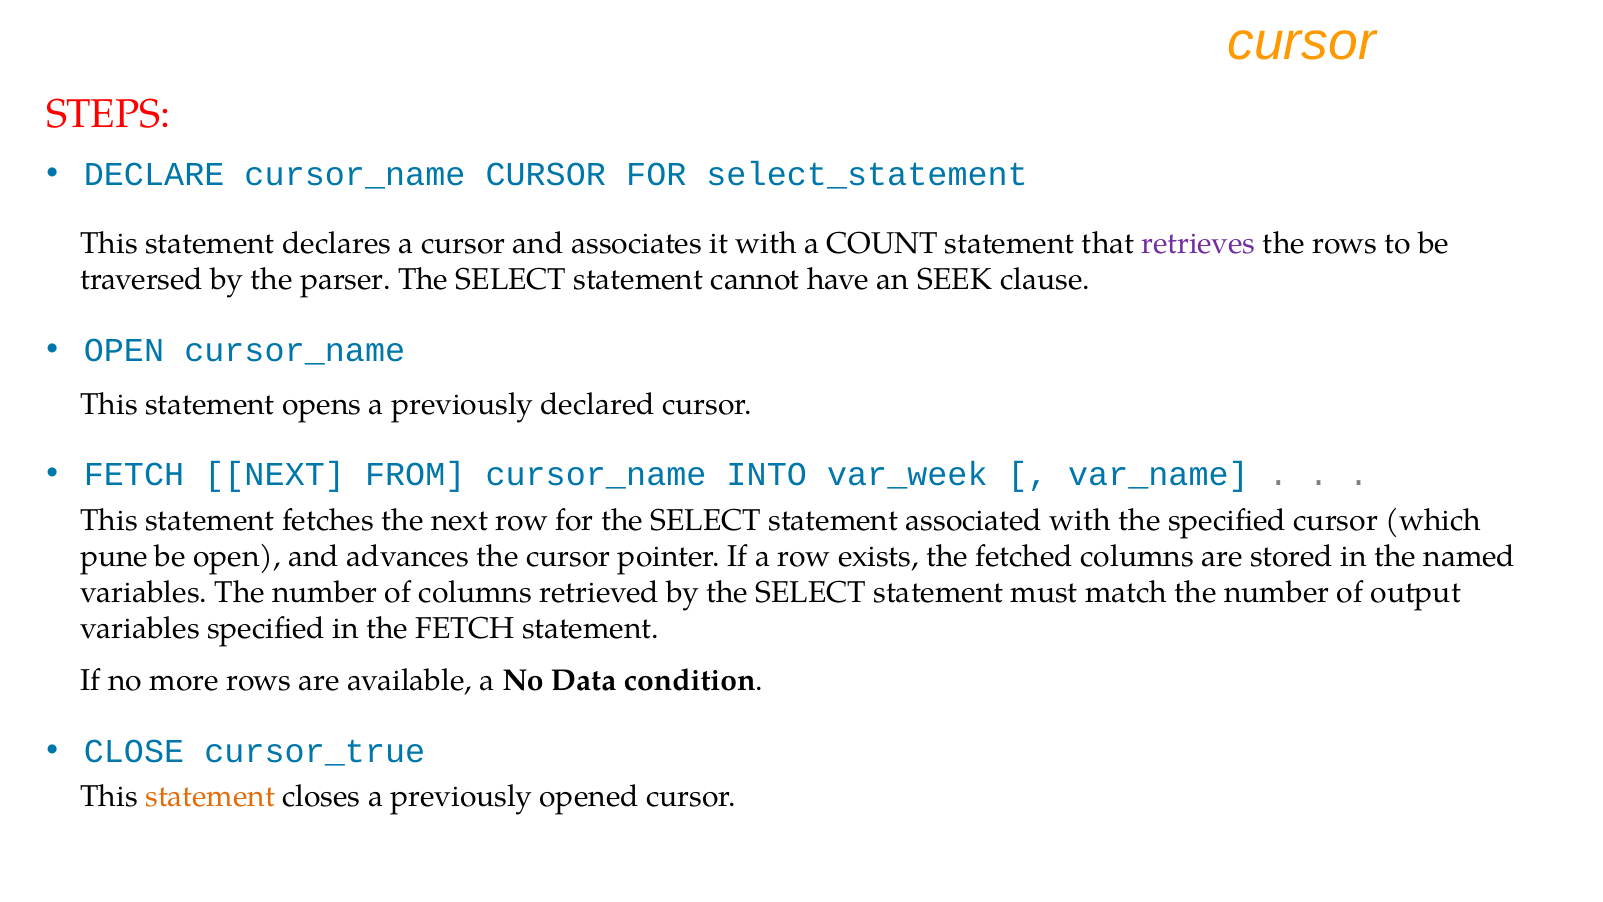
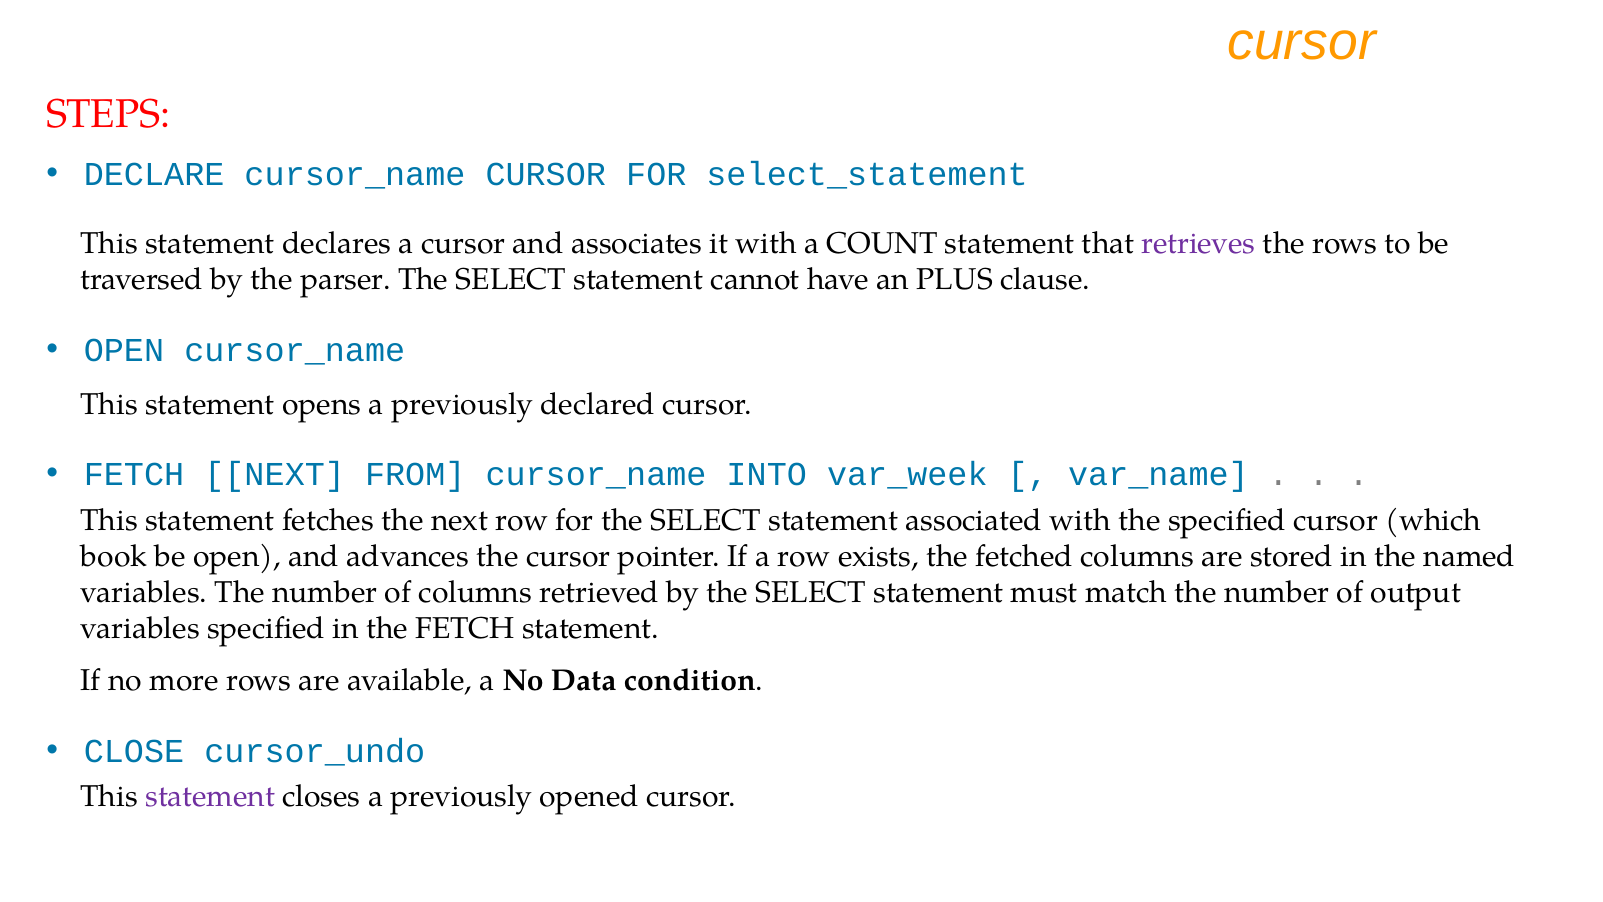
SEEK: SEEK -> PLUS (955, 280)
pune: pune -> book (114, 556)
cursor_true: cursor_true -> cursor_undo (315, 751)
statement colour: orange -> purple (210, 797)
